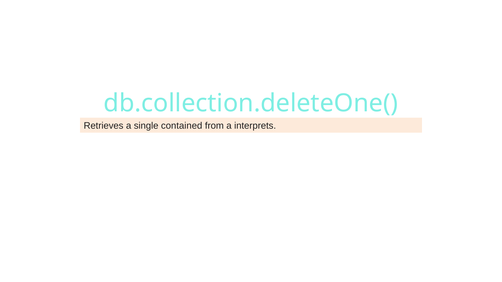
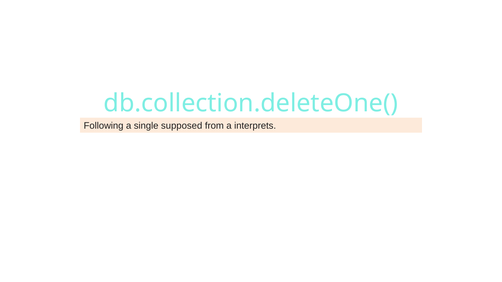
Retrieves: Retrieves -> Following (104, 126)
contained: contained -> supposed (182, 126)
